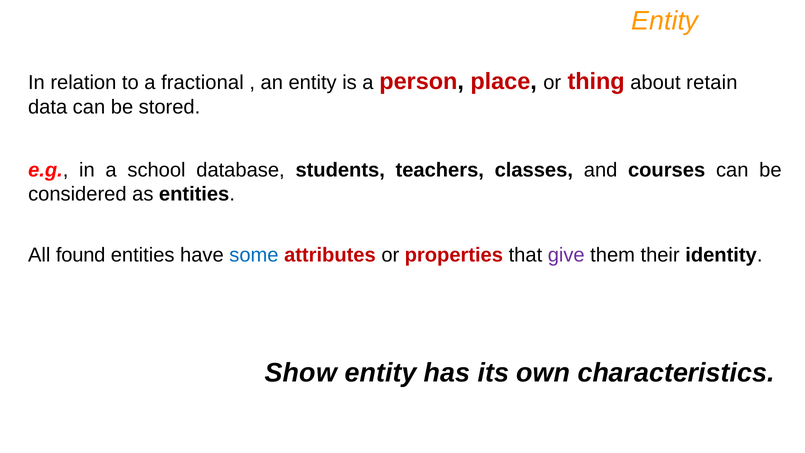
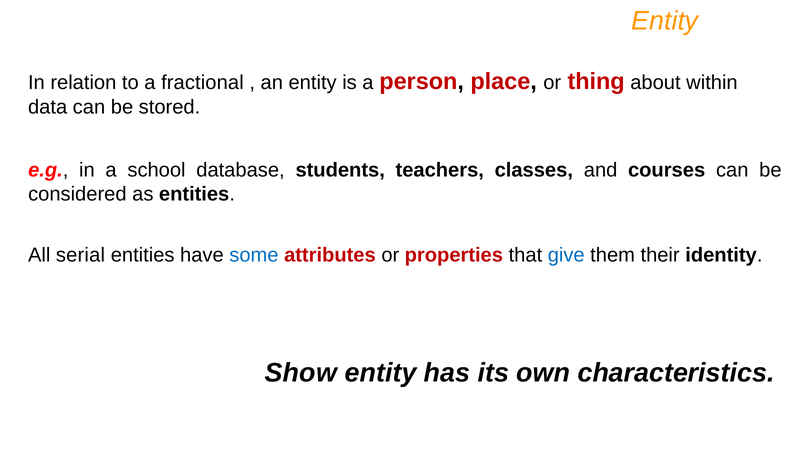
retain: retain -> within (712, 82)
found: found -> serial (80, 255)
give colour: purple -> blue (566, 255)
